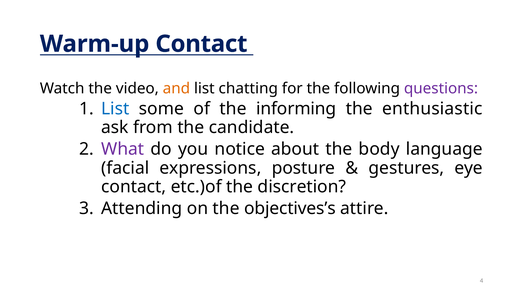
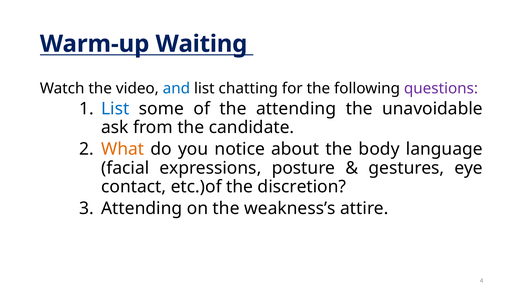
Warm-up Contact: Contact -> Waiting (201, 44)
and colour: orange -> blue (176, 88)
the informing: informing -> attending (296, 109)
enthusiastic: enthusiastic -> unavoidable (432, 109)
What colour: purple -> orange (123, 149)
objectives’s: objectives’s -> weakness’s (290, 208)
